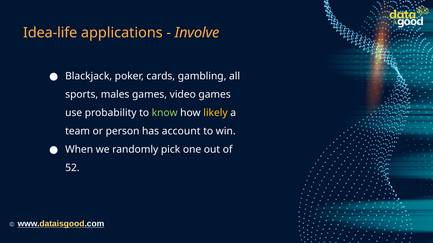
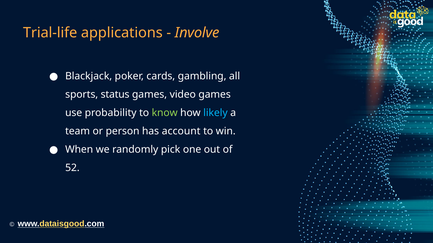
Idea-life: Idea-life -> Trial-life (50, 33)
males: males -> status (115, 95)
likely colour: yellow -> light blue (215, 113)
